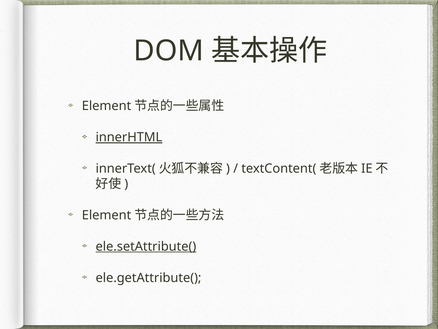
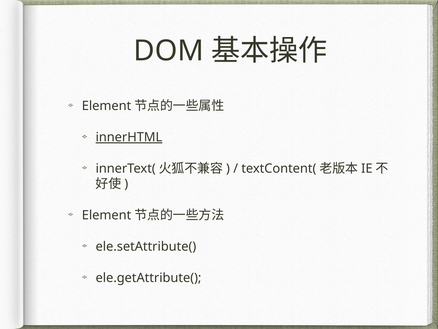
ele.setAttribute( underline: present -> none (146, 246)
